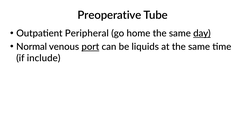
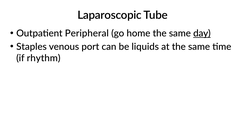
Preoperative: Preoperative -> Laparoscopic (109, 15)
Normal: Normal -> Staples (32, 47)
port underline: present -> none (90, 47)
include: include -> rhythm (44, 58)
